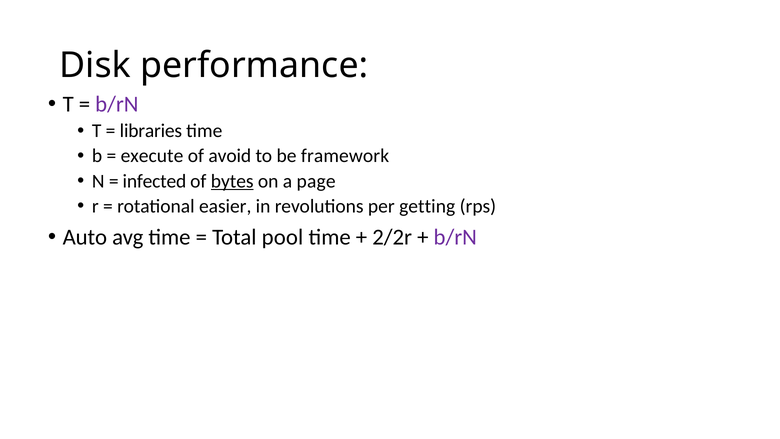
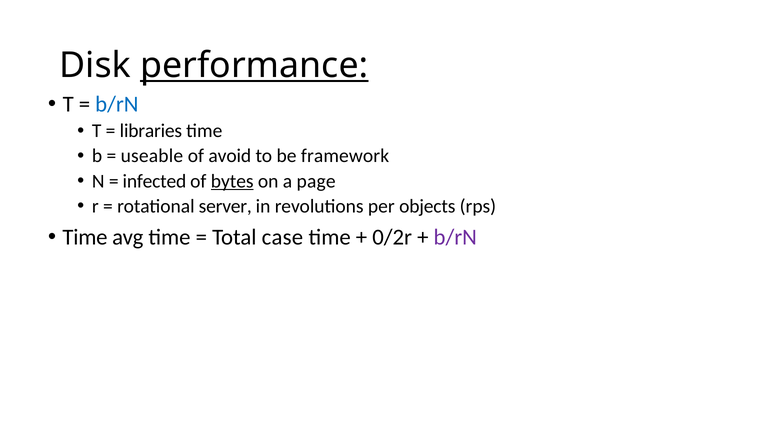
performance underline: none -> present (254, 66)
b/rN colour: purple -> blue (117, 104)
execute: execute -> useable (152, 156)
easier: easier -> server (225, 206)
getting: getting -> objects (427, 206)
Auto: Auto -> Time (85, 237)
pool: pool -> case (282, 237)
2/2r: 2/2r -> 0/2r (392, 237)
